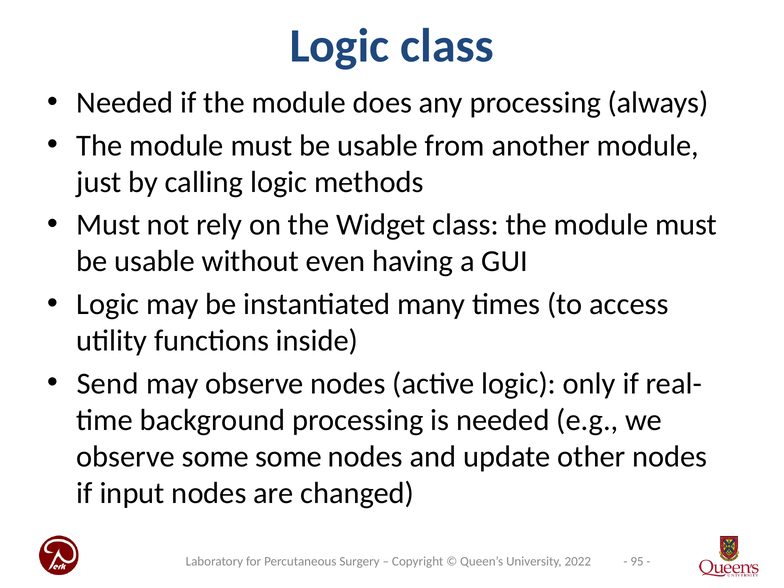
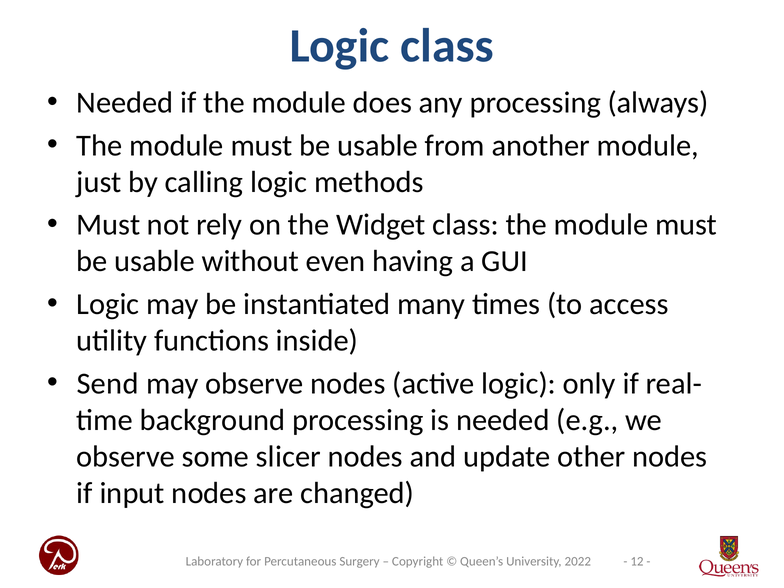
some some: some -> slicer (288, 457)
95: 95 -> 12 (637, 561)
